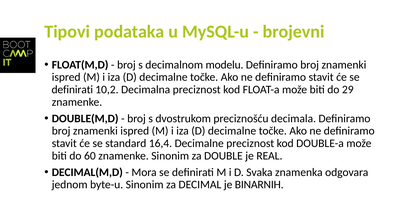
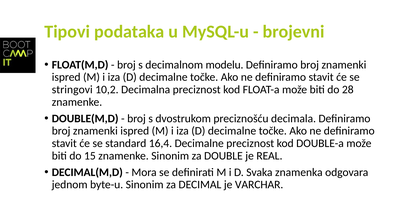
definirati: definirati -> stringovi (72, 89)
29: 29 -> 28 (348, 89)
60: 60 -> 15 (90, 155)
BINARNIH: BINARNIH -> VARCHAR (259, 184)
